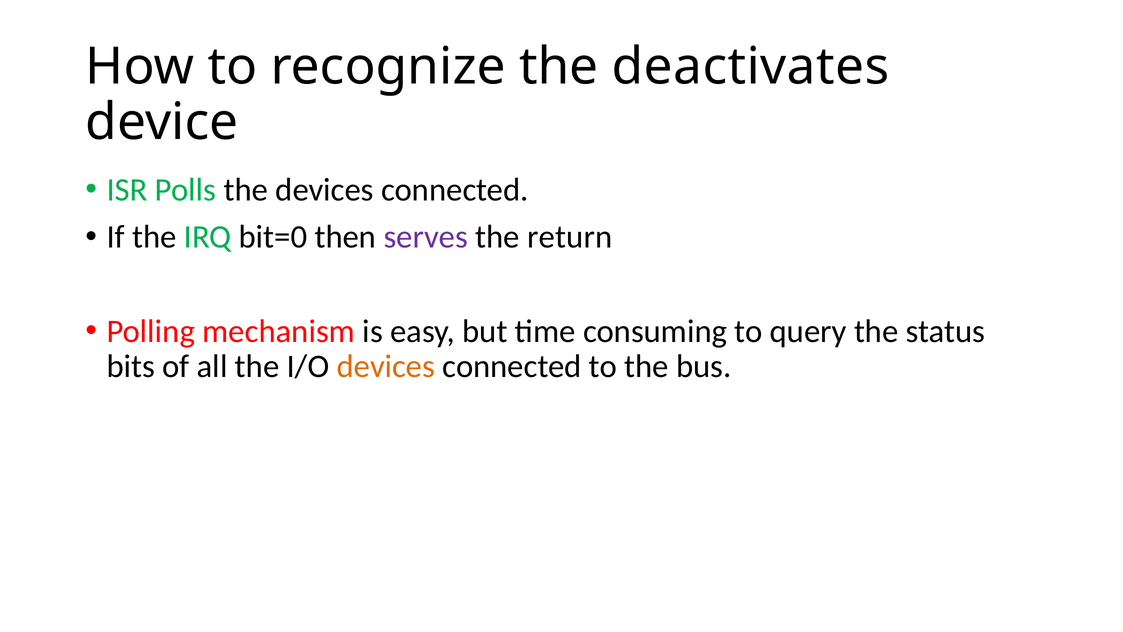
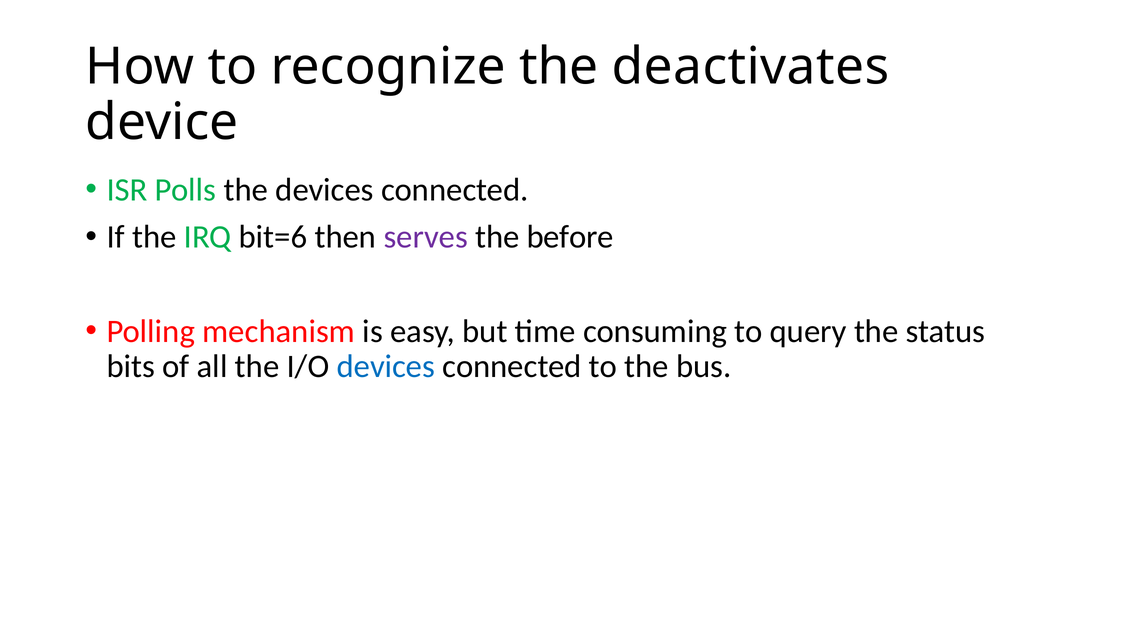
bit=0: bit=0 -> bit=6 (273, 237)
return: return -> before (570, 237)
devices colour: orange -> blue (386, 366)
